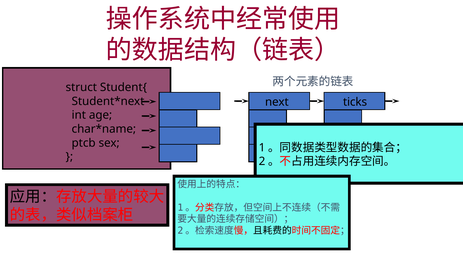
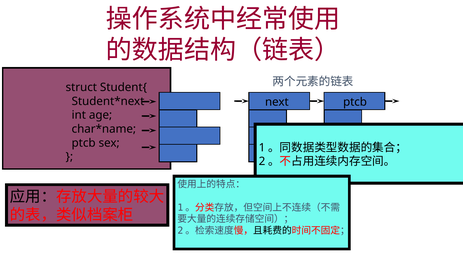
next ticks: ticks -> ptcb (355, 102)
